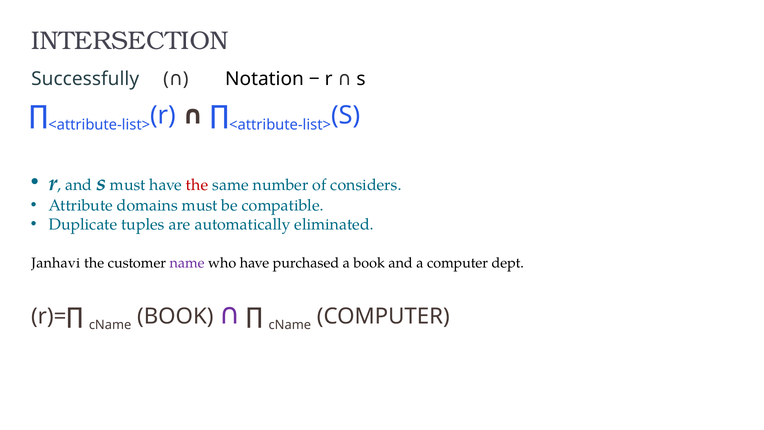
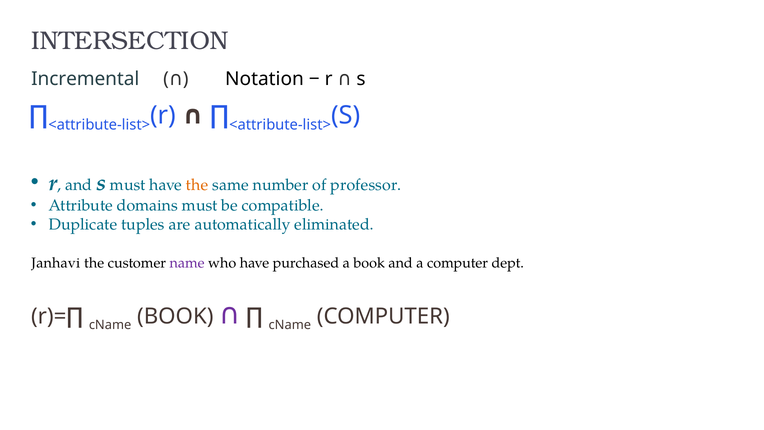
Successfully: Successfully -> Incremental (85, 79)
the colour: red -> orange (197, 185)
considers: considers -> professor (366, 185)
